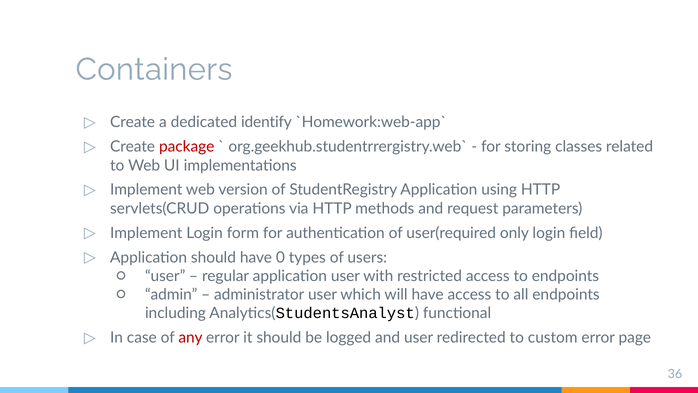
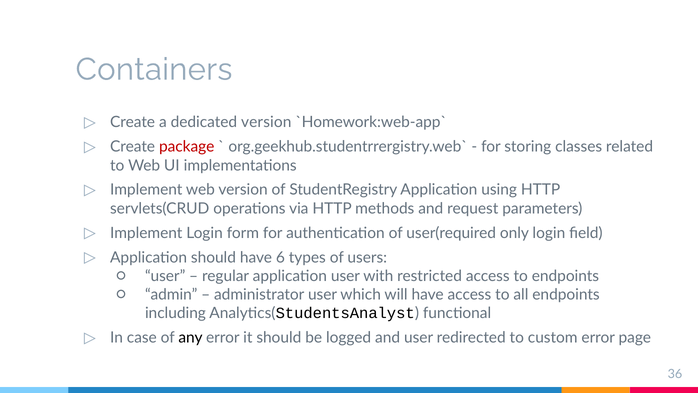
dedicated identify: identify -> version (266, 122)
0: 0 -> 6 (280, 257)
any colour: red -> black (190, 337)
